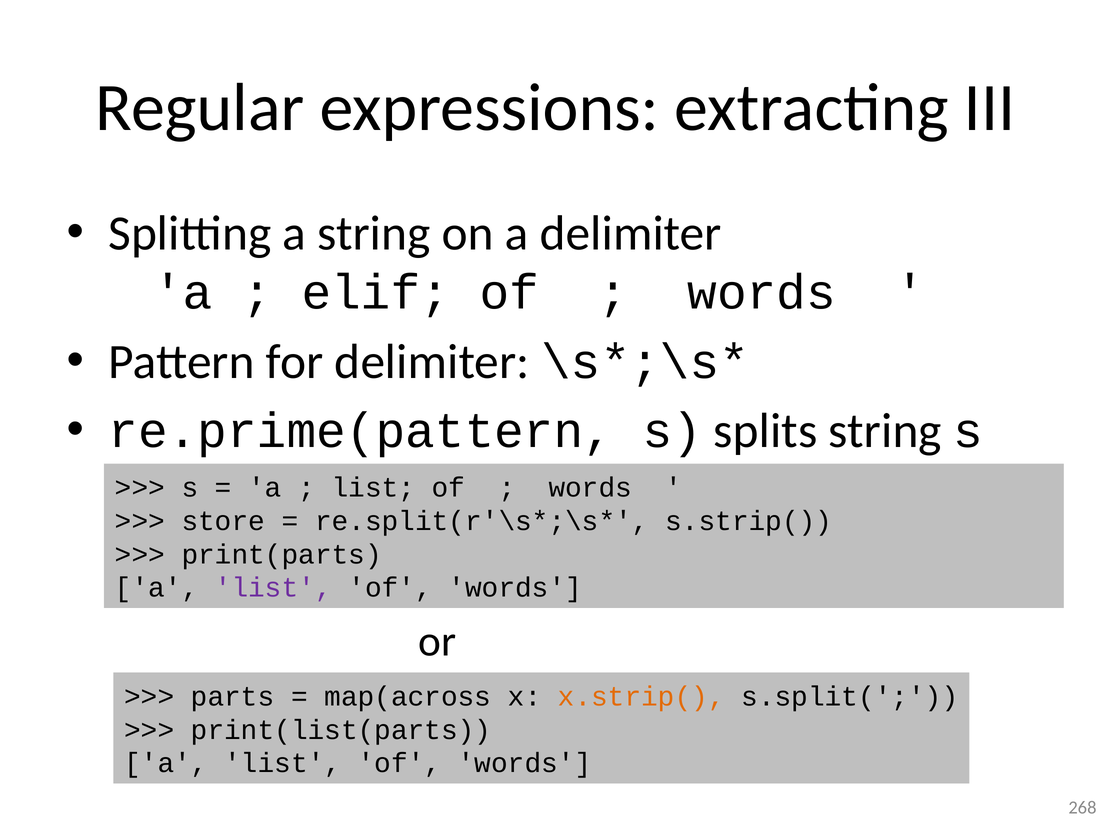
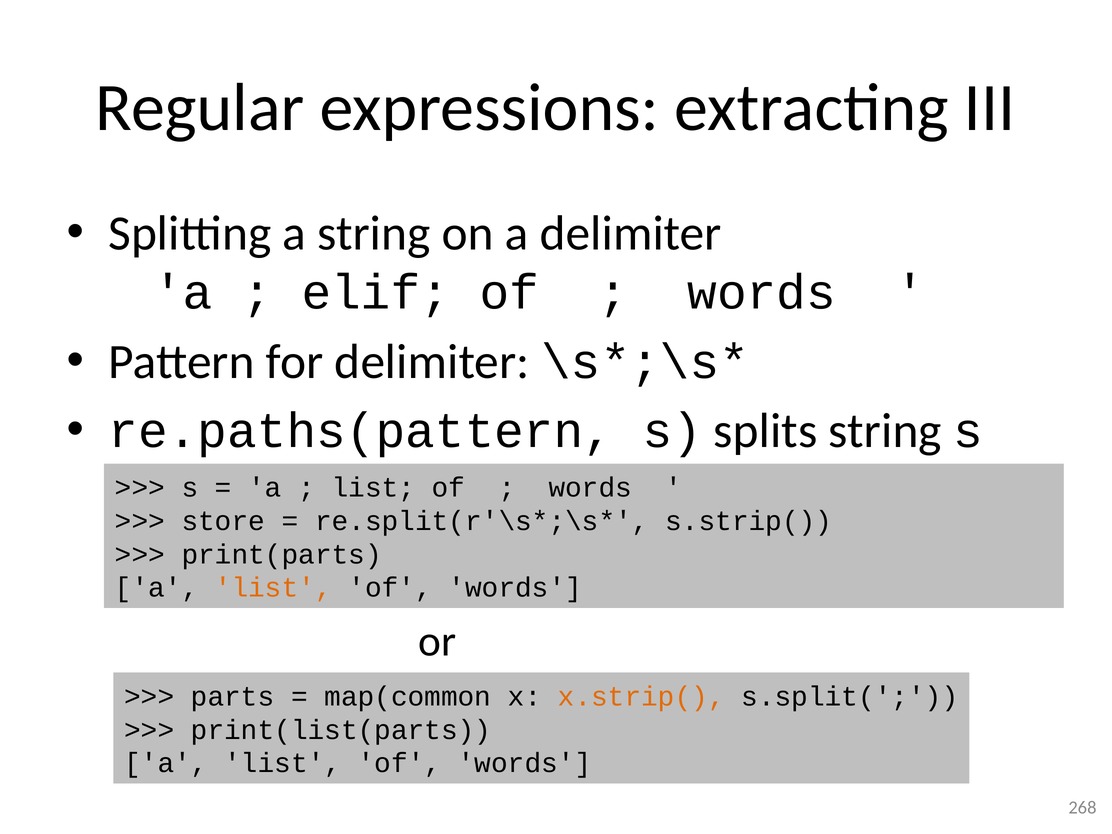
re.prime(pattern: re.prime(pattern -> re.paths(pattern (361, 431)
list colour: purple -> orange (273, 588)
map(across: map(across -> map(common (408, 697)
